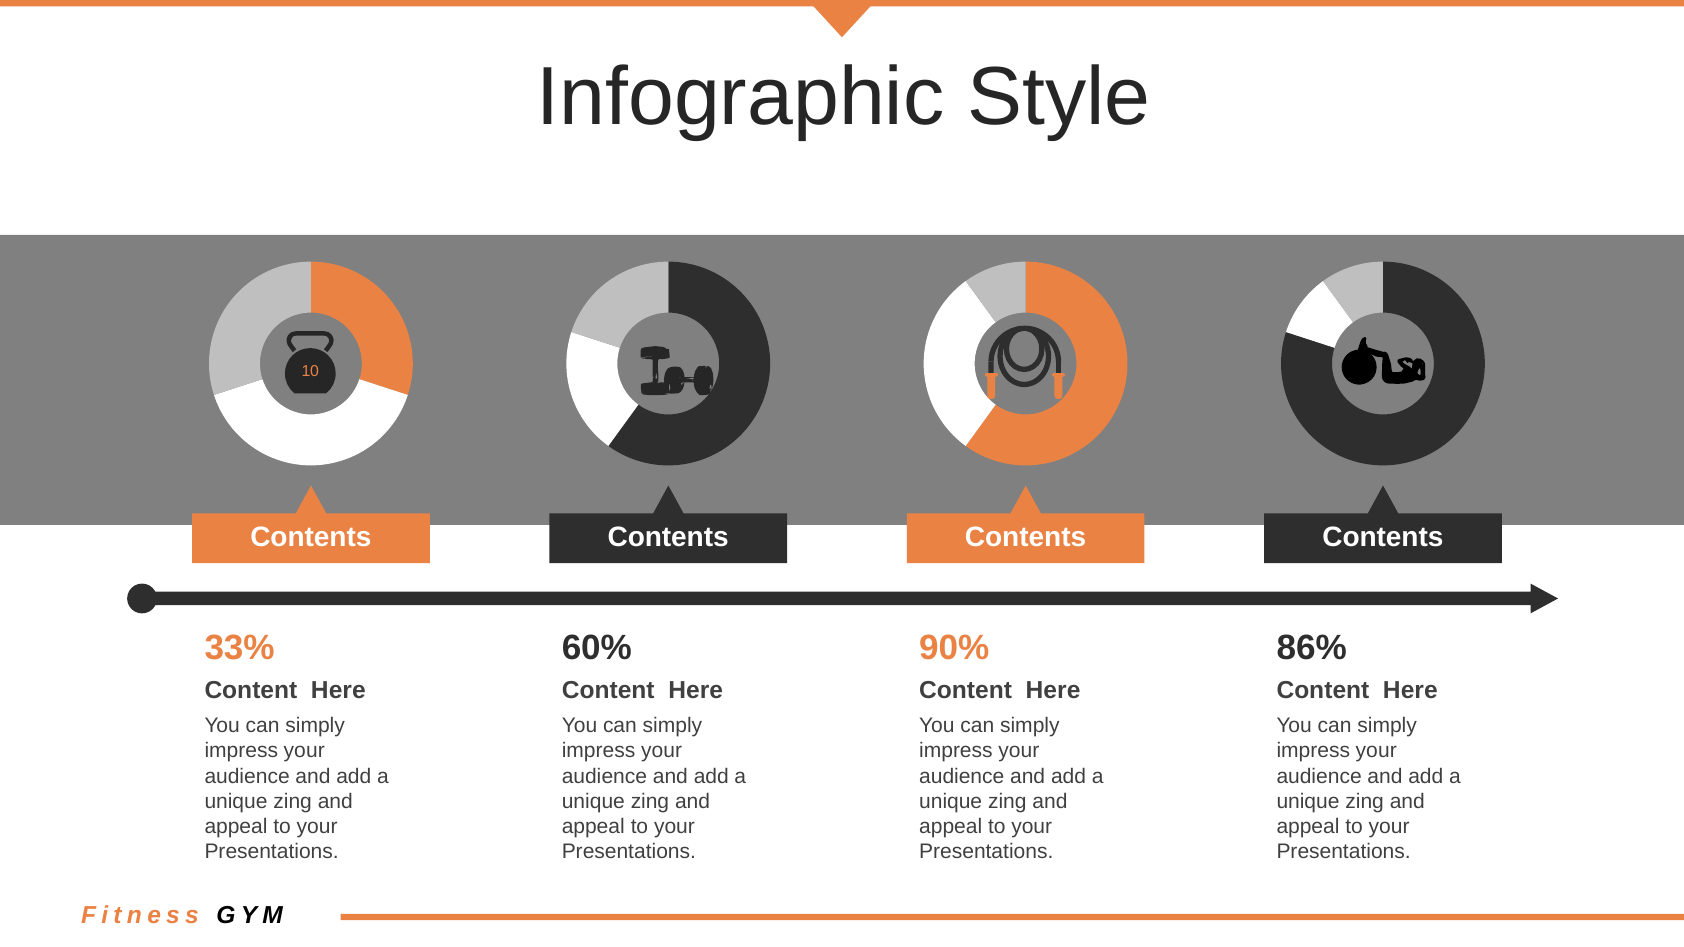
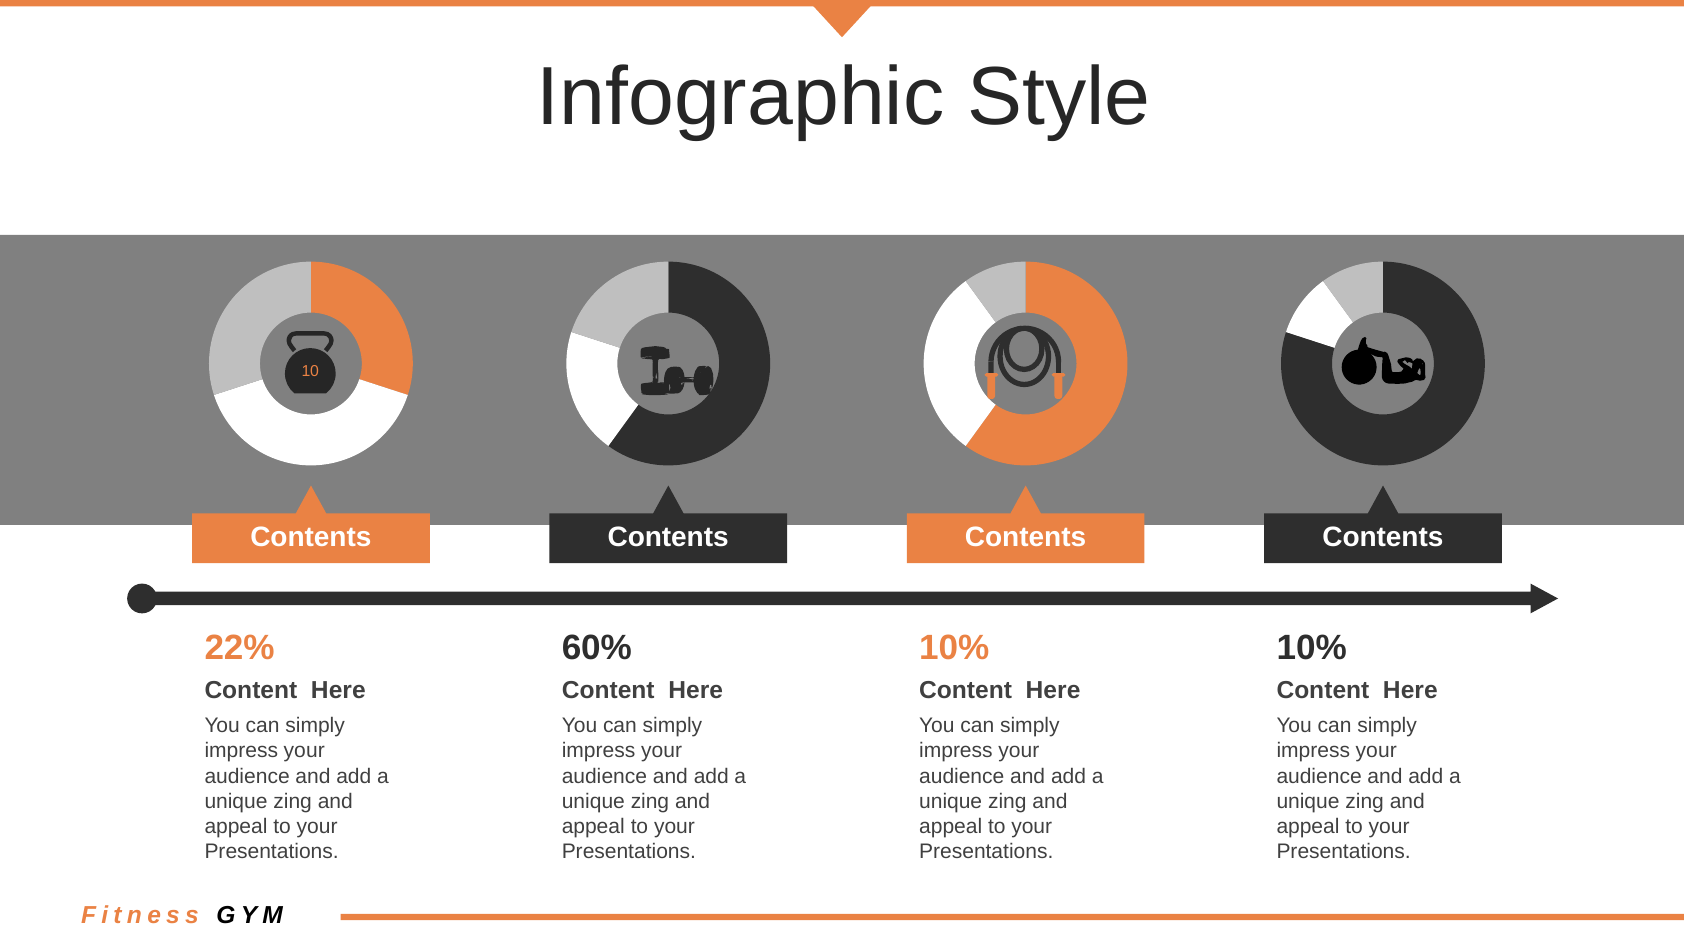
33%: 33% -> 22% (240, 648)
90%: 90% -> 10% (954, 648)
86%: 86% -> 10% (1312, 648)
